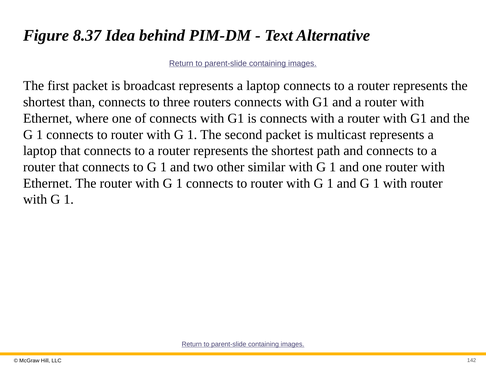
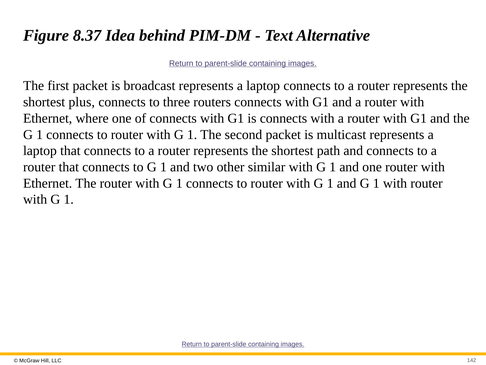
than: than -> plus (82, 102)
